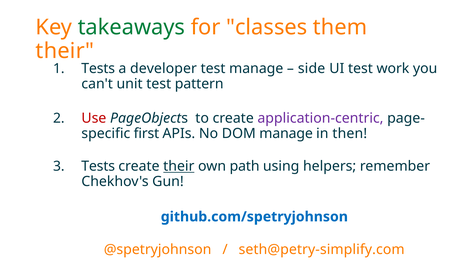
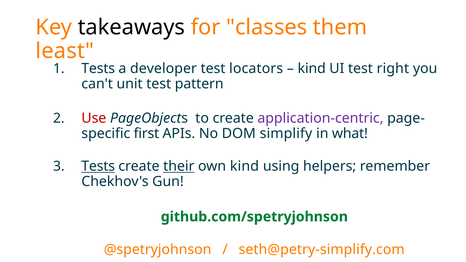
takeaways colour: green -> black (131, 27)
their: their -> least (65, 51)
test manage: manage -> locators (256, 69)
side: side -> kind (312, 69)
work: work -> right (393, 69)
DOM manage: manage -> simplify (286, 134)
then: then -> what (350, 134)
Tests underline: none -> present (98, 166)
own path: path -> kind (244, 166)
github.com/spetryjohnson colour: blue -> green (254, 217)
